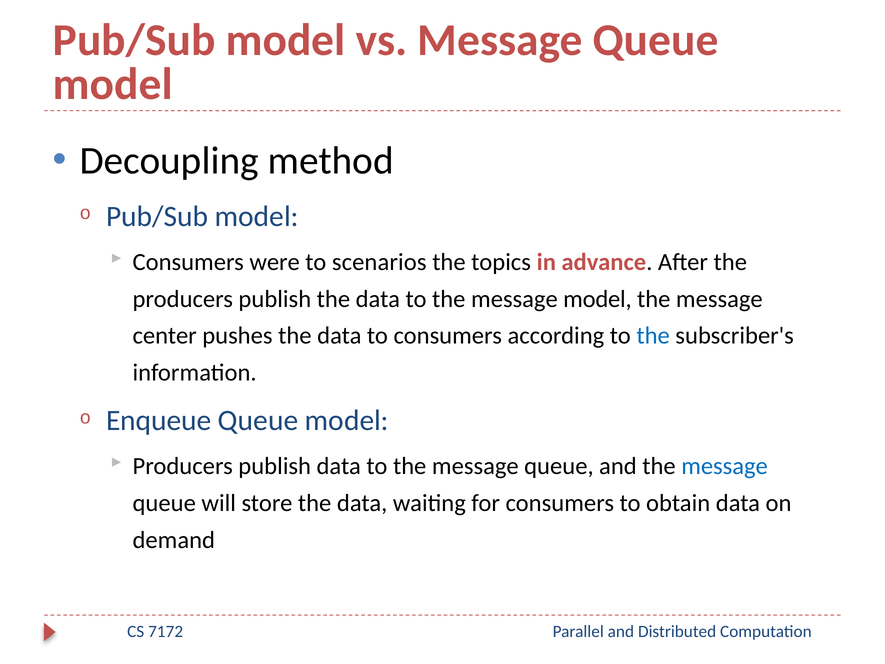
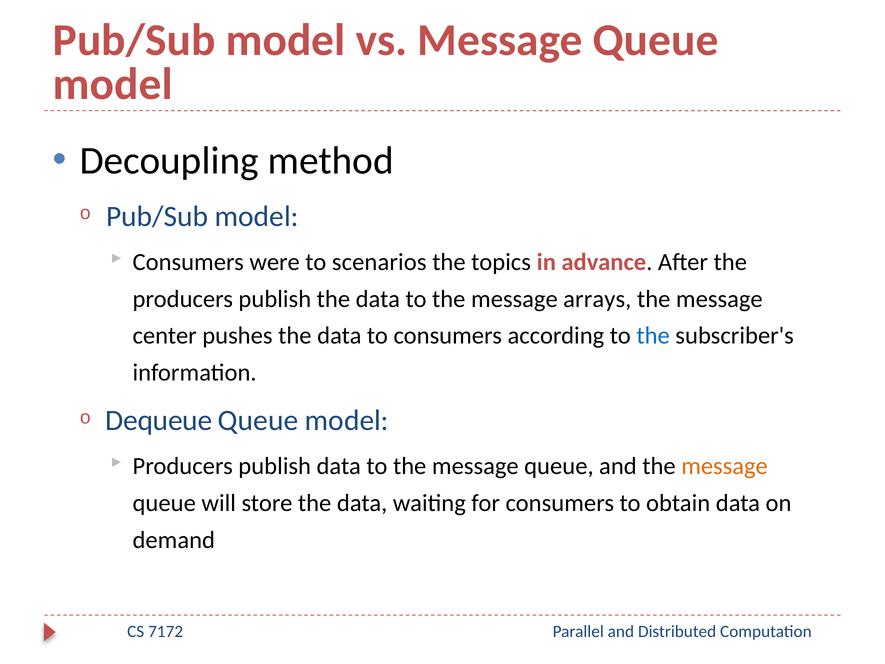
message model: model -> arrays (597, 299)
Enqueue: Enqueue -> Dequeue (159, 420)
message colour: blue -> orange (725, 466)
